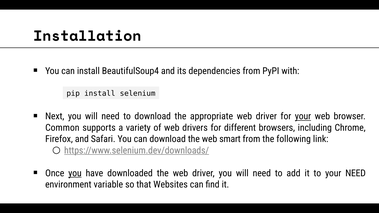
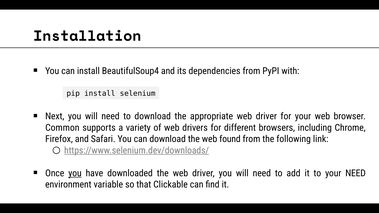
your underline: present -> none (303, 116)
smart: smart -> found (230, 139)
Websites: Websites -> Clickable (171, 185)
